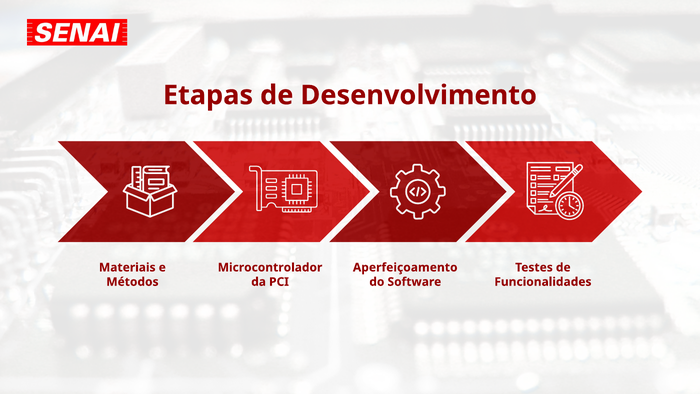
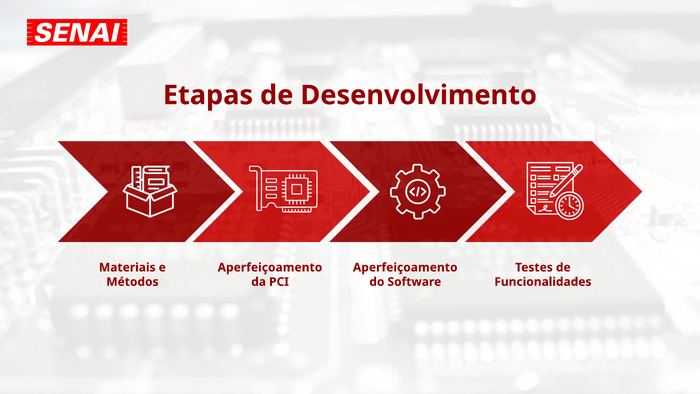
Microcontrolador: Microcontrolador -> Aperfeiçoamento (270, 267)
